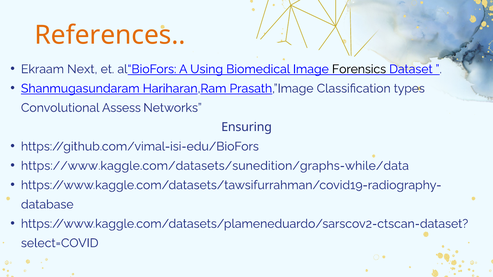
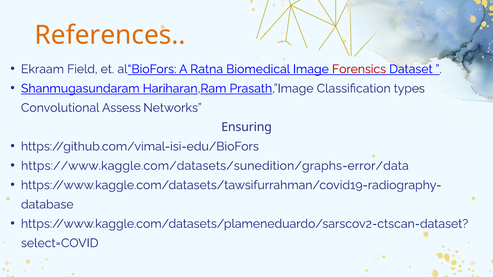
Next: Next -> Field (82, 69)
Using: Using -> Ratna (207, 69)
Forensics colour: black -> red (359, 69)
https://www.kaggle.com/datasets/sunedition/graphs-while/data: https://www.kaggle.com/datasets/sunedition/graphs-while/data -> https://www.kaggle.com/datasets/sunedition/graphs-error/data (215, 166)
